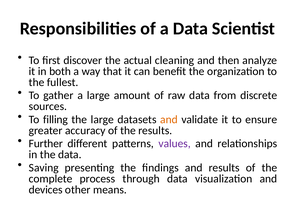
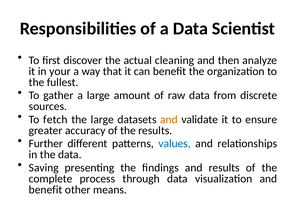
both: both -> your (60, 71)
filling: filling -> fetch (55, 120)
values colour: purple -> blue (175, 144)
devices: devices -> benefit (46, 190)
